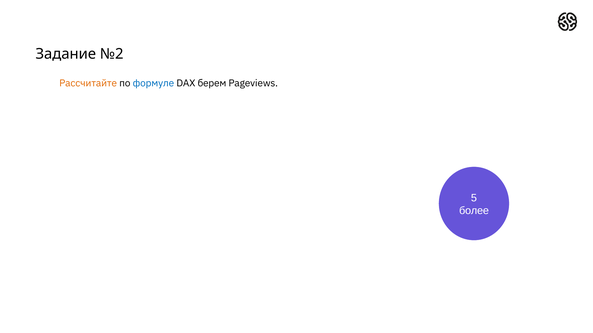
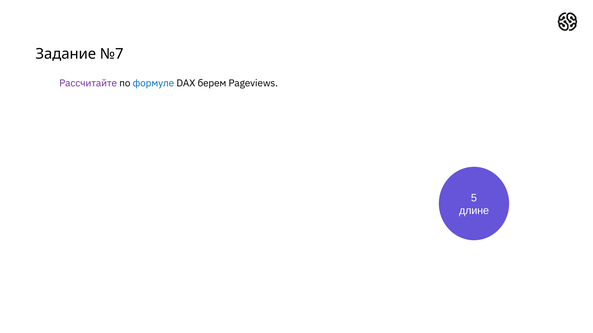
№2: №2 -> №7 (112, 54)
Рассчитайте colour: orange -> purple (88, 83)
более: более -> длине (474, 211)
